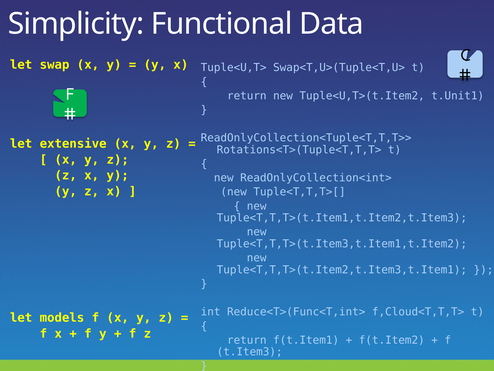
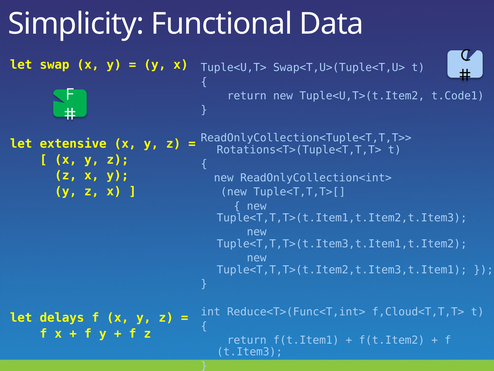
t.Unit1: t.Unit1 -> t.Code1 (458, 96)
models: models -> delays (62, 317)
